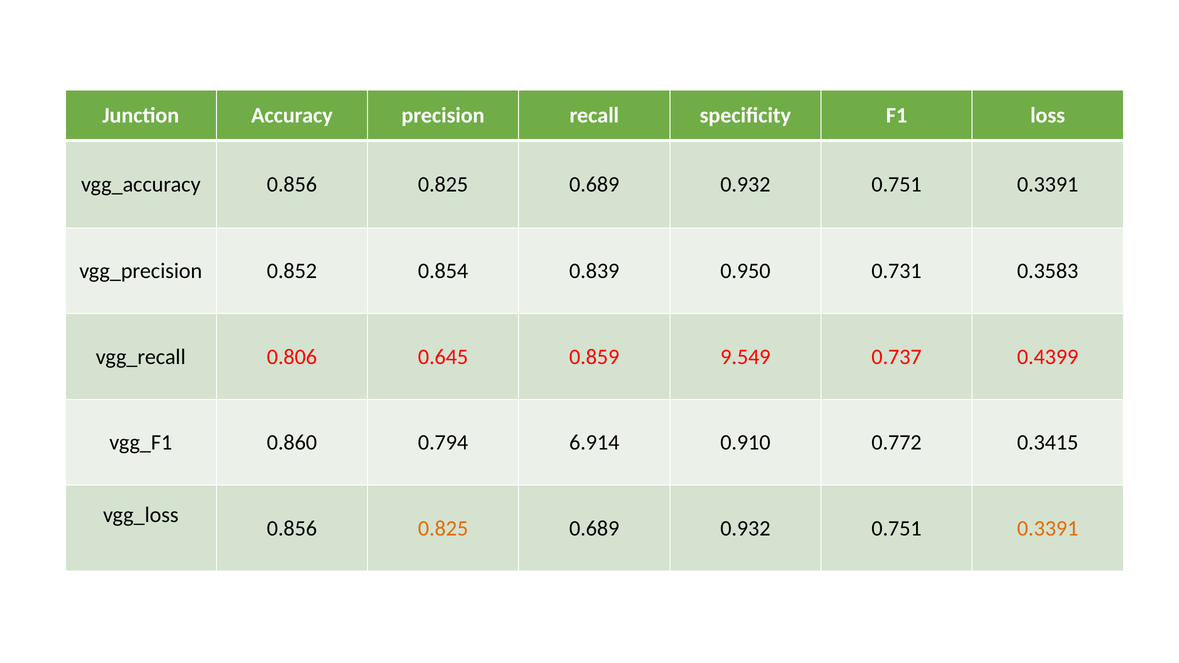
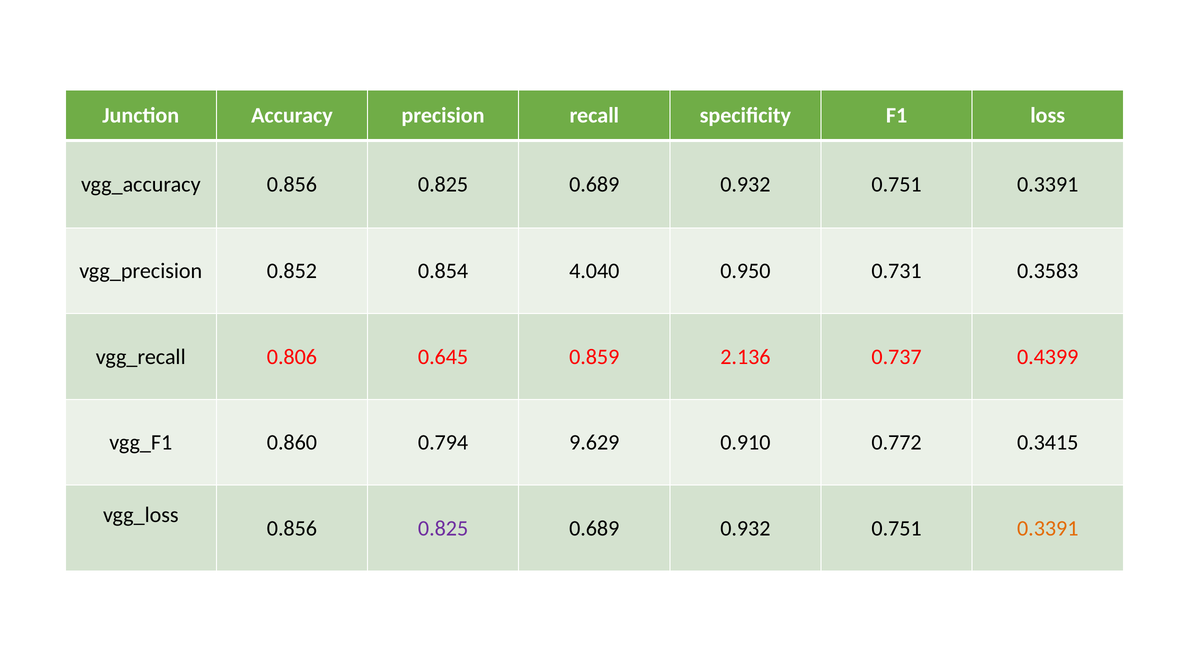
0.839: 0.839 -> 4.040 (594, 271)
9.549: 9.549 -> 2.136 (745, 357)
6.914: 6.914 -> 9.629 (594, 443)
0.825 colour: orange -> purple (443, 528)
